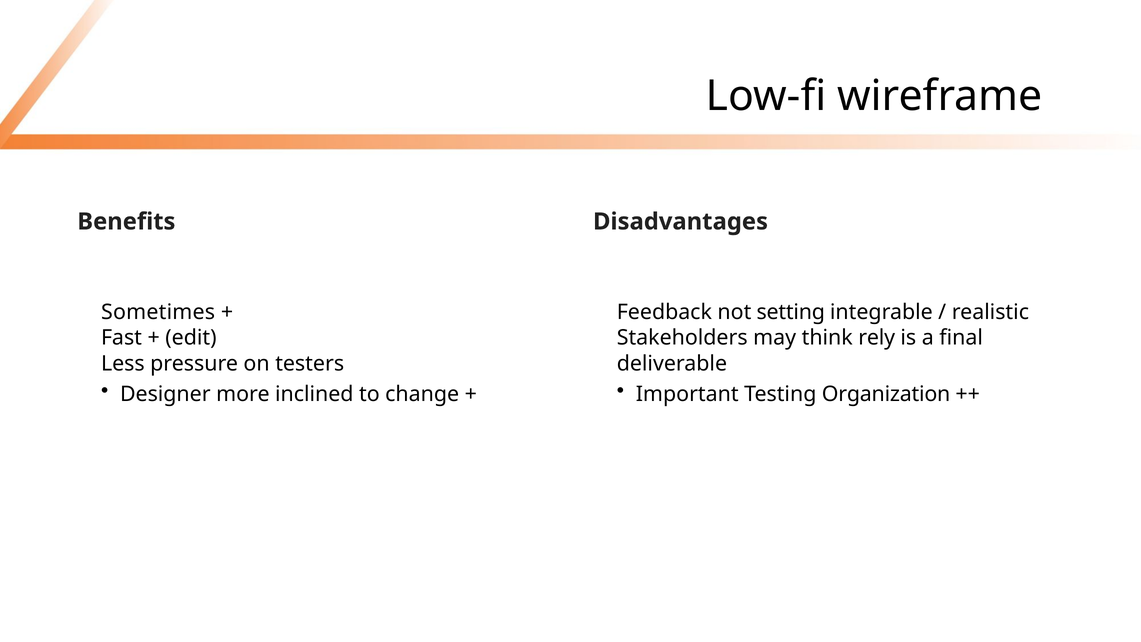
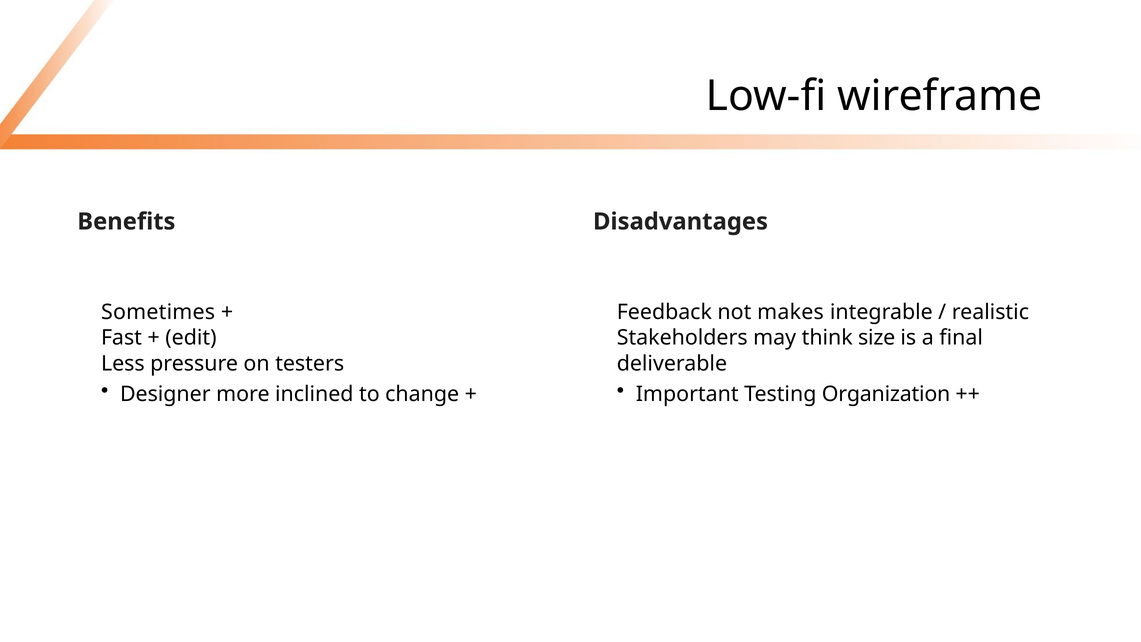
setting: setting -> makes (791, 312)
rely: rely -> size (877, 338)
